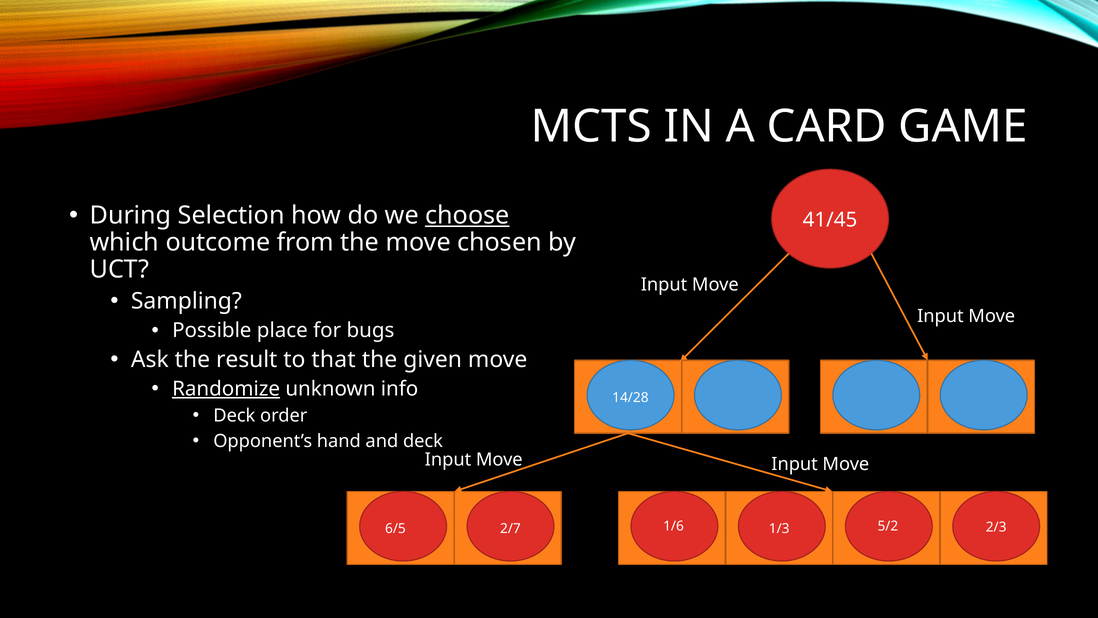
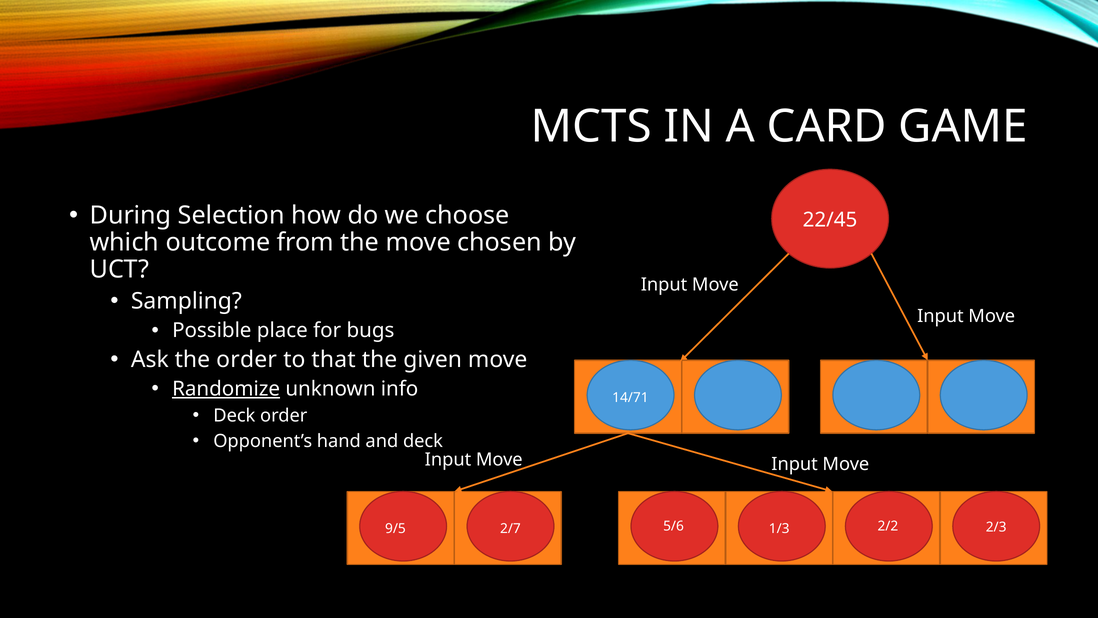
choose underline: present -> none (467, 215)
41/45: 41/45 -> 22/45 (830, 220)
the result: result -> order (247, 360)
14/28: 14/28 -> 14/71 (630, 397)
6/5: 6/5 -> 9/5 (395, 528)
1/6: 1/6 -> 5/6 (674, 526)
5/2: 5/2 -> 2/2 (888, 526)
